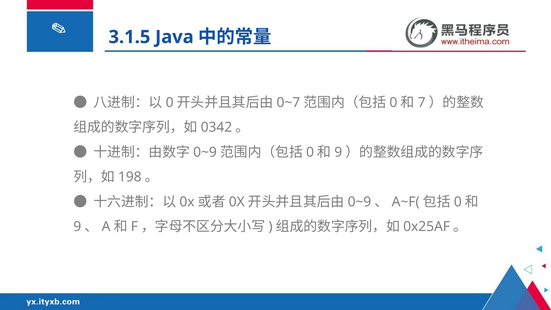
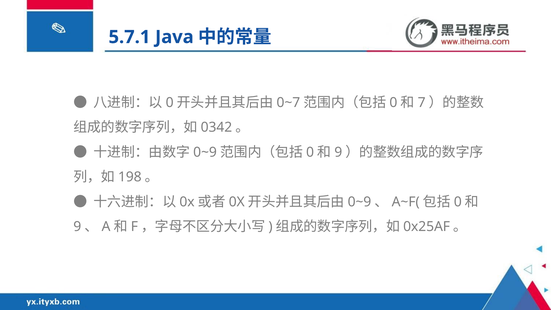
3.1.5: 3.1.5 -> 5.7.1 (129, 37)
